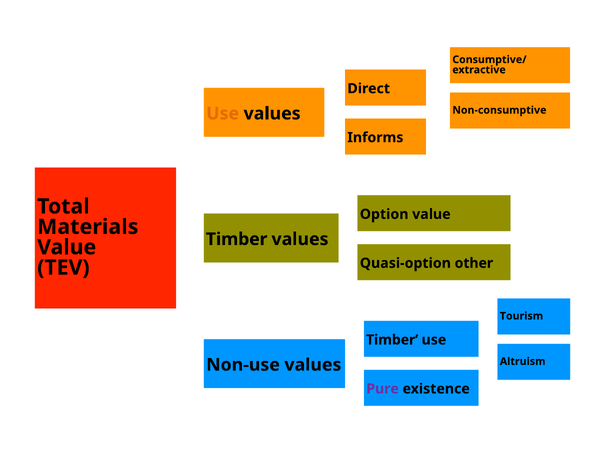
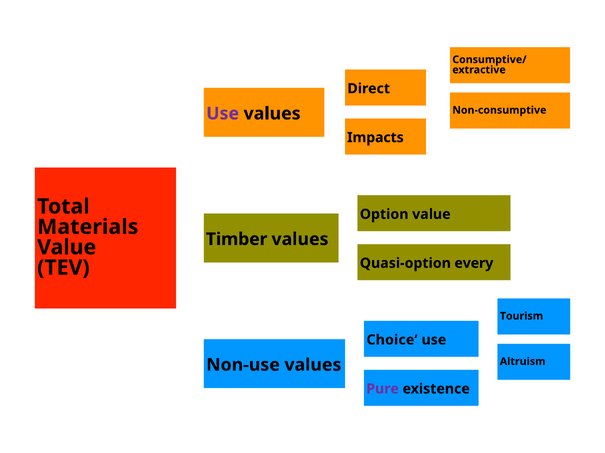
Use colour: orange -> purple (223, 114)
Informs: Informs -> Impacts (375, 138)
other: other -> every (474, 264)
Timber: Timber -> Choice (392, 340)
